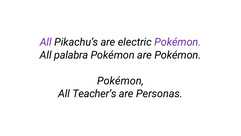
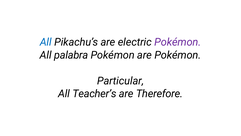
All colour: purple -> blue (46, 42)
Pokémon: Pokémon -> Particular (120, 81)
Personas: Personas -> Therefore (159, 94)
